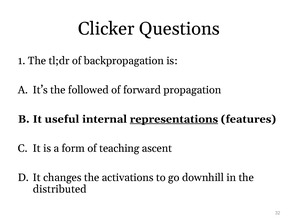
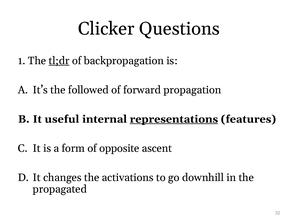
tl;dr underline: none -> present (59, 61)
teaching: teaching -> opposite (119, 149)
distributed: distributed -> propagated (60, 190)
